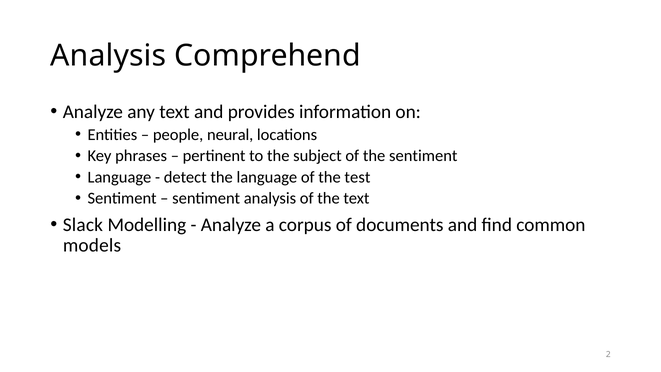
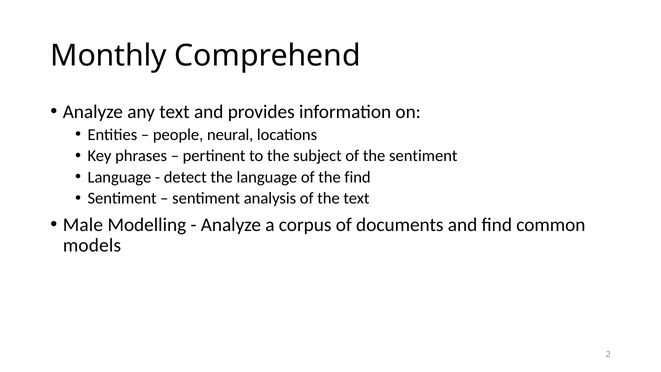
Analysis: Analysis -> Monthly (108, 56)
the test: test -> find (358, 177)
Slack: Slack -> Male (83, 225)
